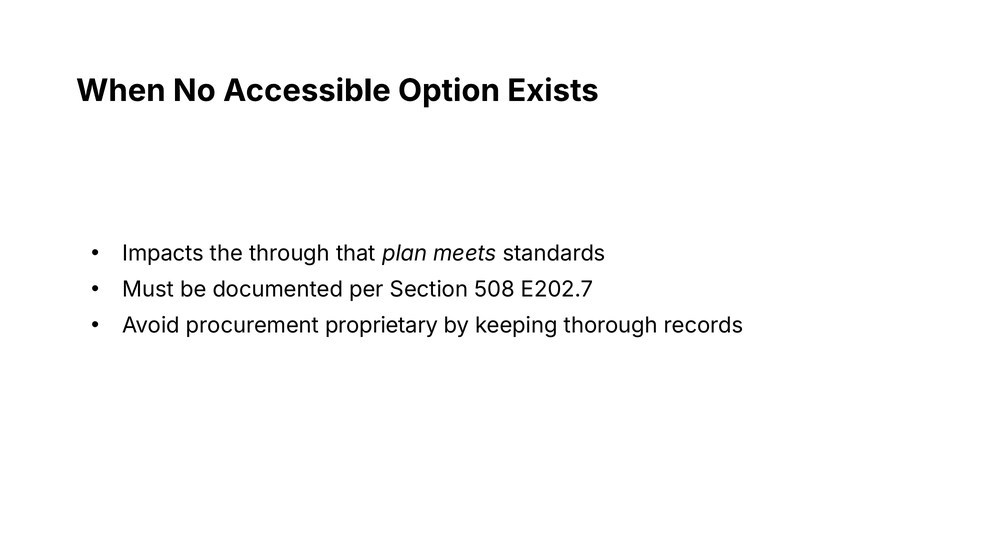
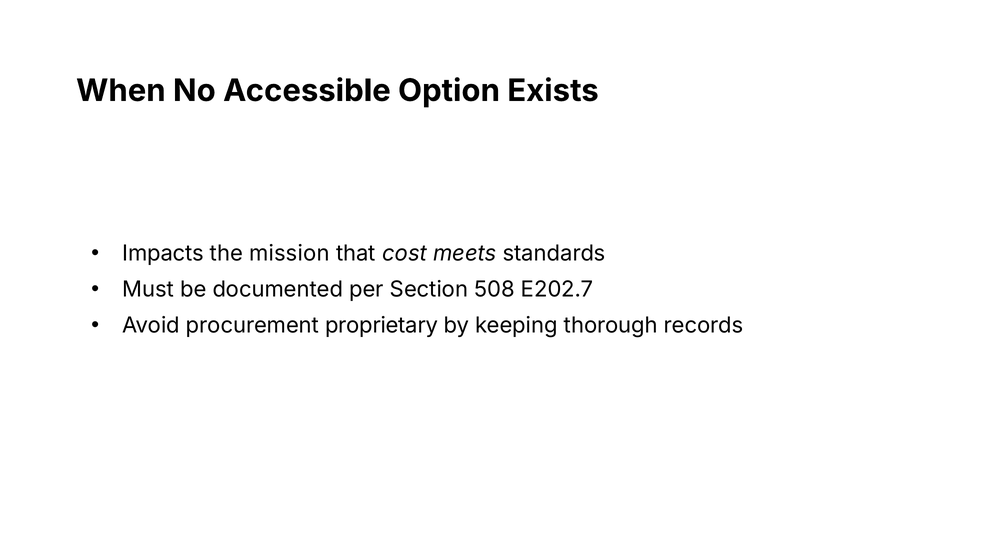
through: through -> mission (289, 253)
plan: plan -> cost (405, 253)
